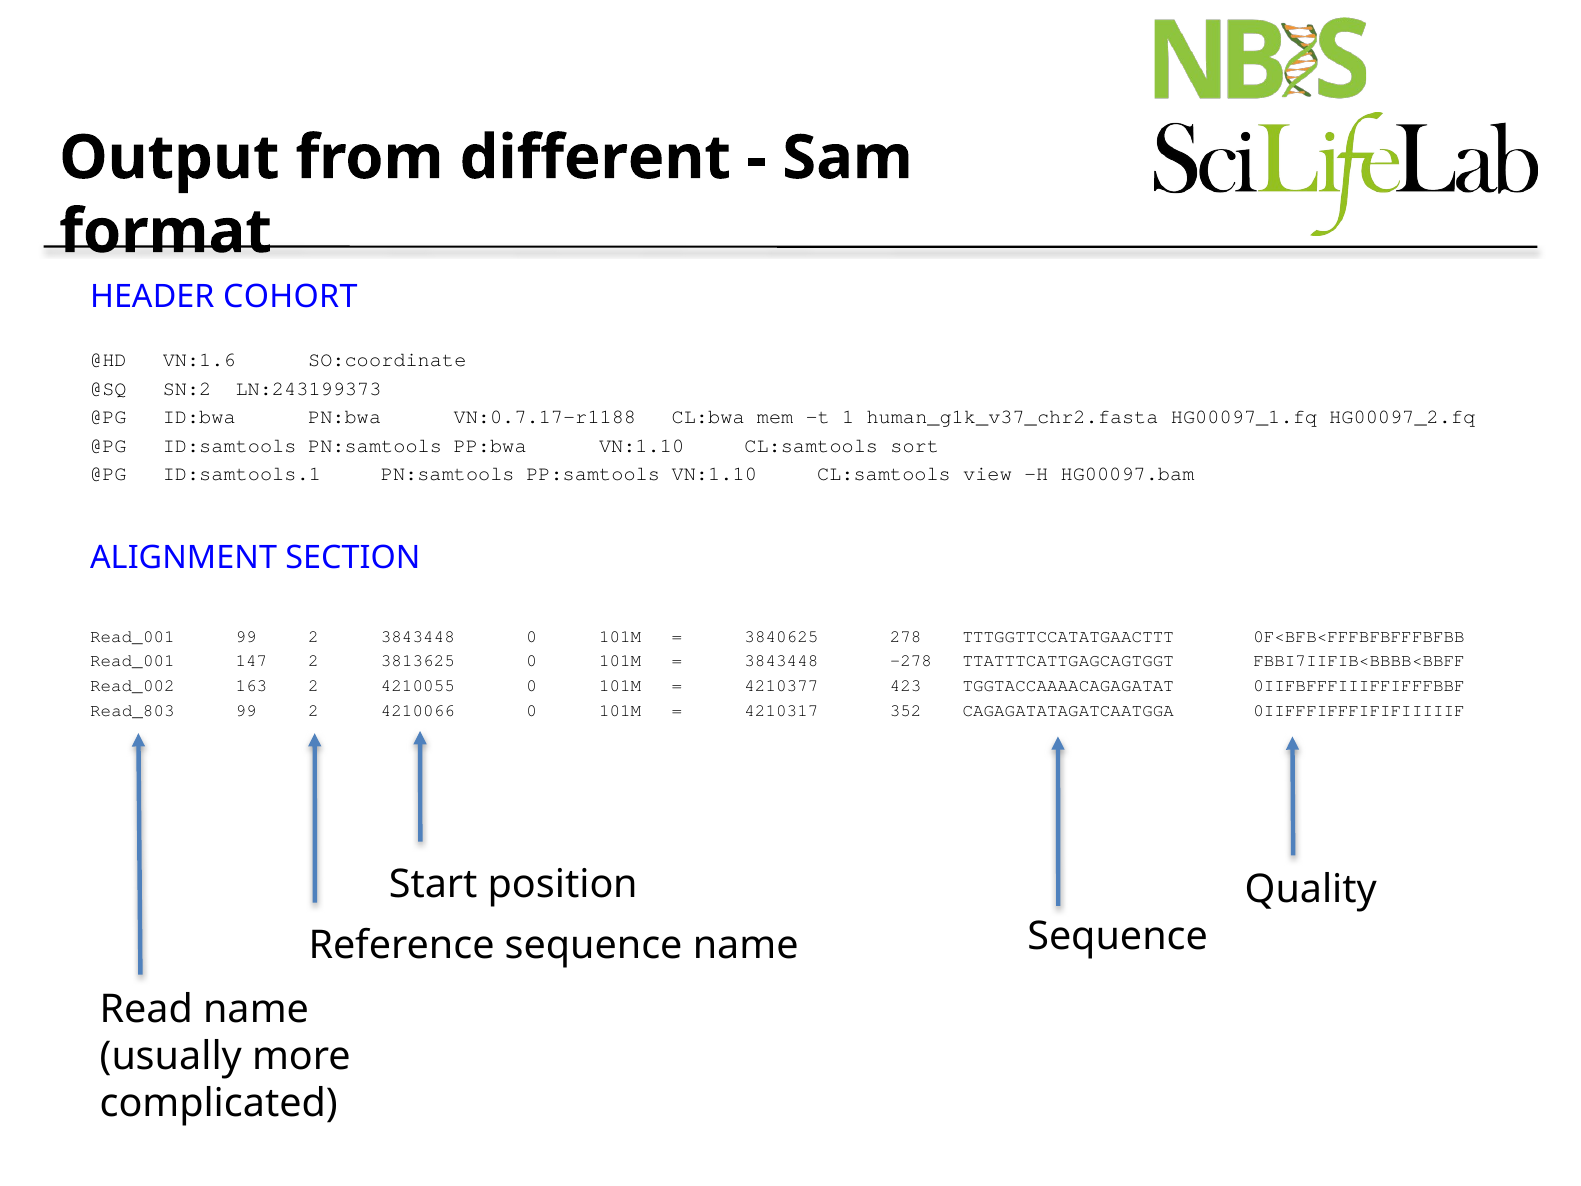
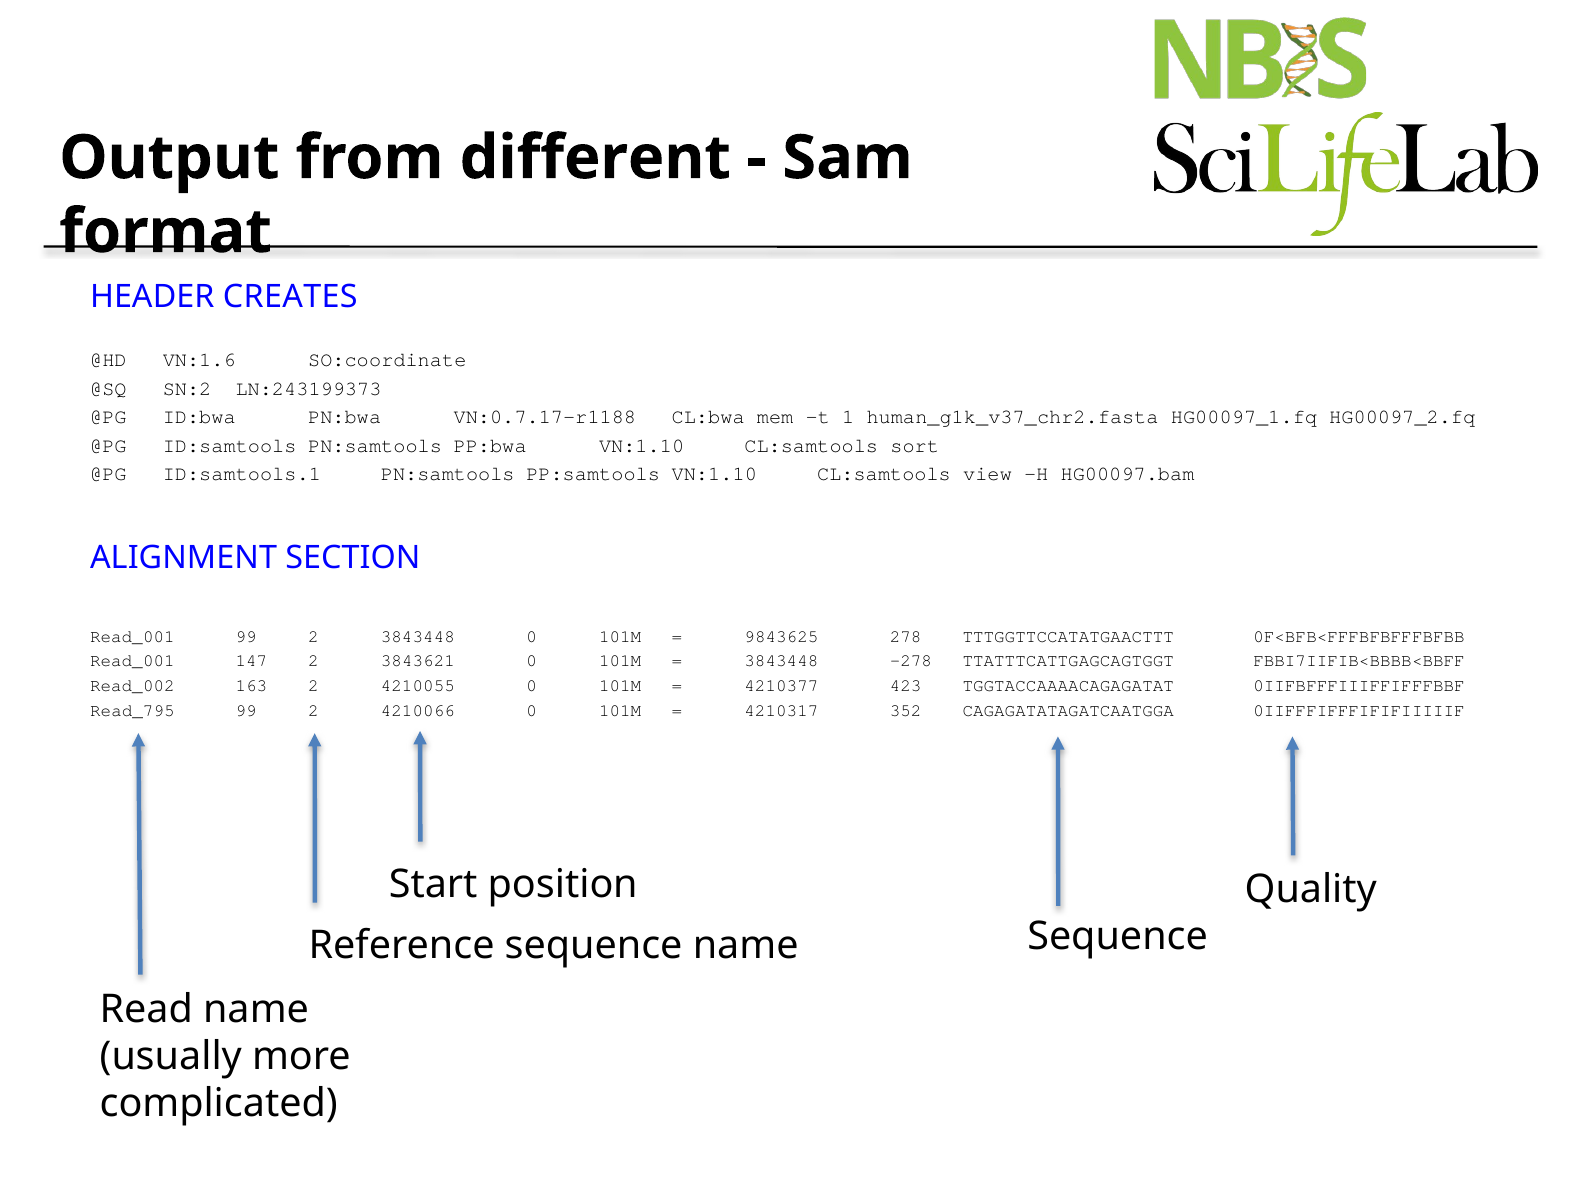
COHORT: COHORT -> CREATES (290, 297)
3840625: 3840625 -> 9843625 (781, 636)
3813625: 3813625 -> 3843621 (418, 661)
Read_803: Read_803 -> Read_795 (132, 710)
